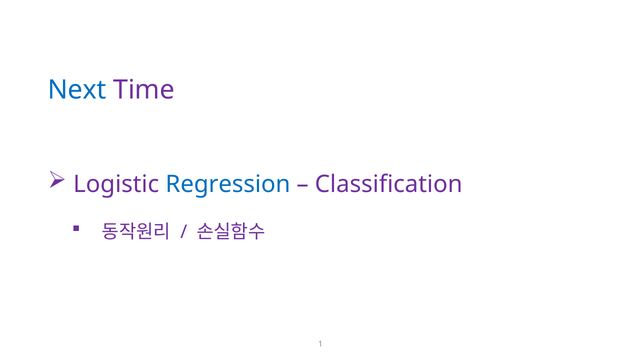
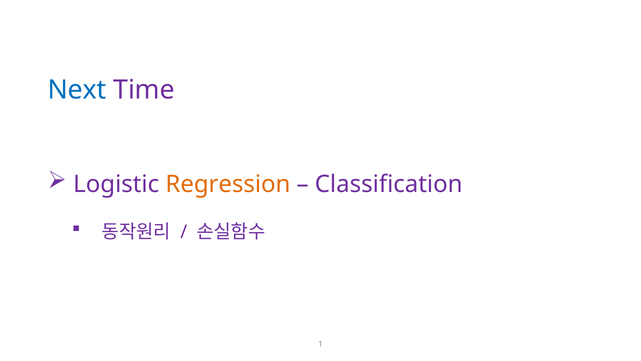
Regression colour: blue -> orange (228, 184)
